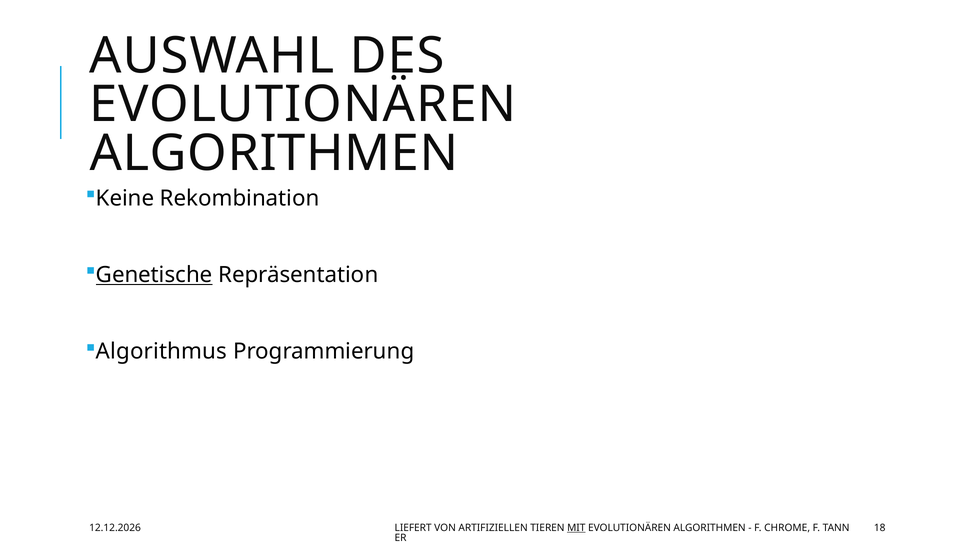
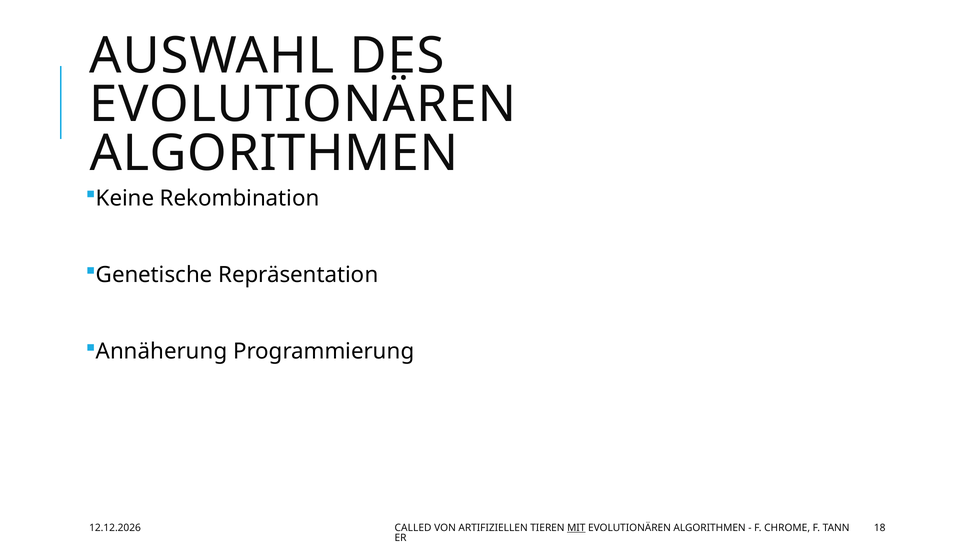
Genetische underline: present -> none (154, 275)
Algorithmus: Algorithmus -> Annäherung (162, 352)
LIEFERT: LIEFERT -> CALLED (413, 528)
